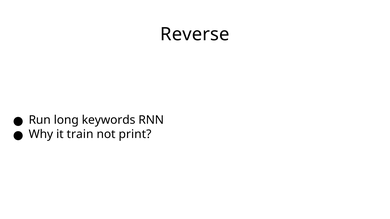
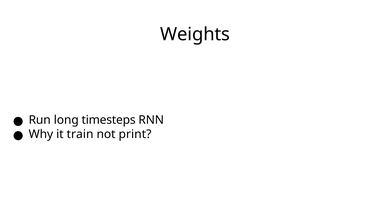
Reverse: Reverse -> Weights (195, 34)
keywords: keywords -> timesteps (109, 120)
